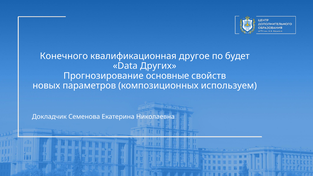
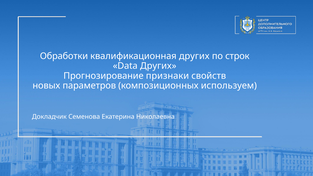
Конечного: Конечного -> Обработки (64, 56)
квалификационная другое: другое -> других (194, 56)
будет: будет -> строк (237, 56)
основные: основные -> признаки (167, 76)
